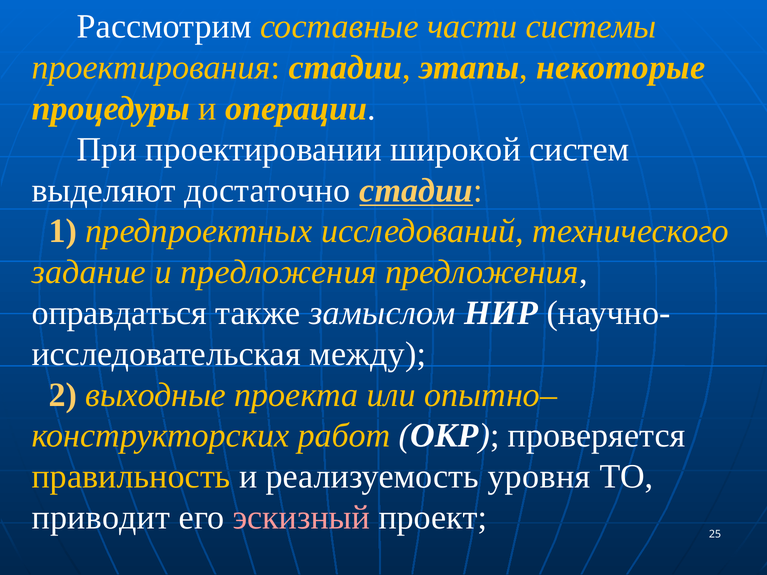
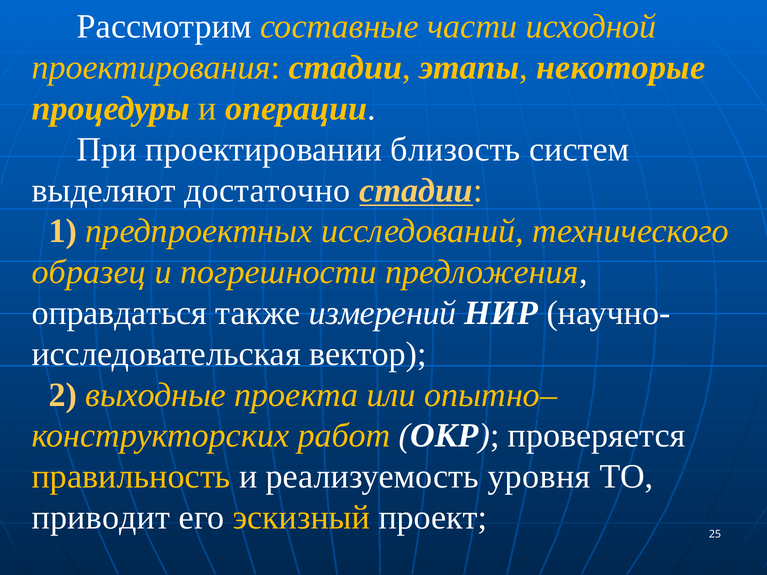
системы: системы -> исходной (591, 27)
широкой: широкой -> близость (456, 149)
задание: задание -> образец (89, 272)
и предложения: предложения -> погрешности (278, 272)
замыслом: замыслом -> измерений (383, 313)
между: между -> вектор (368, 354)
эскизный colour: pink -> yellow (301, 518)
